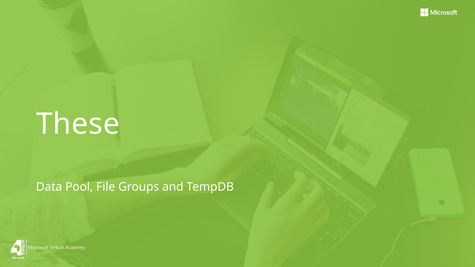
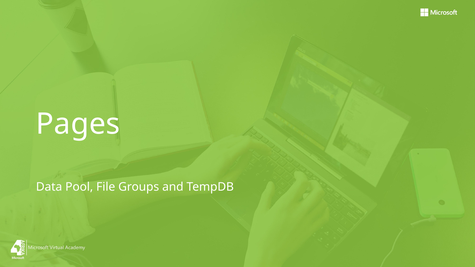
These: These -> Pages (78, 124)
